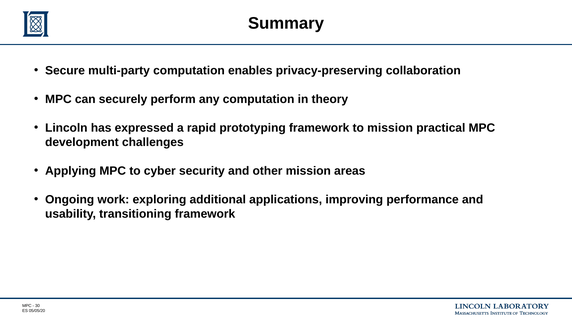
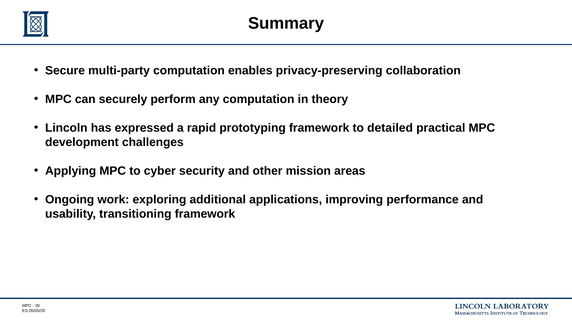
to mission: mission -> detailed (390, 128)
